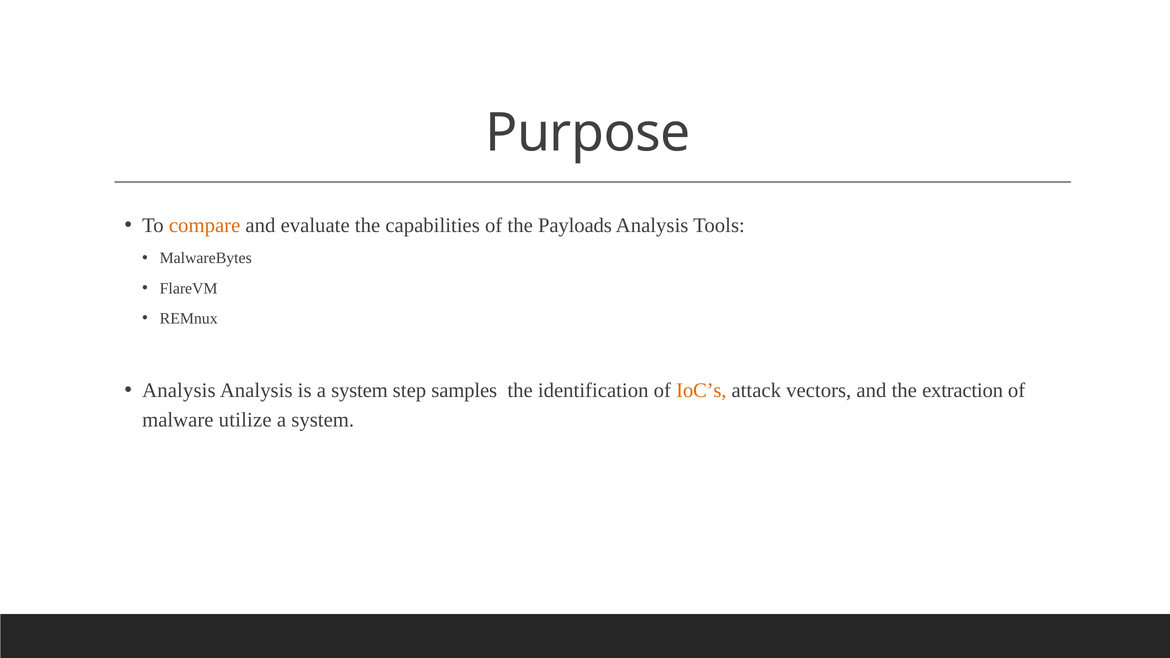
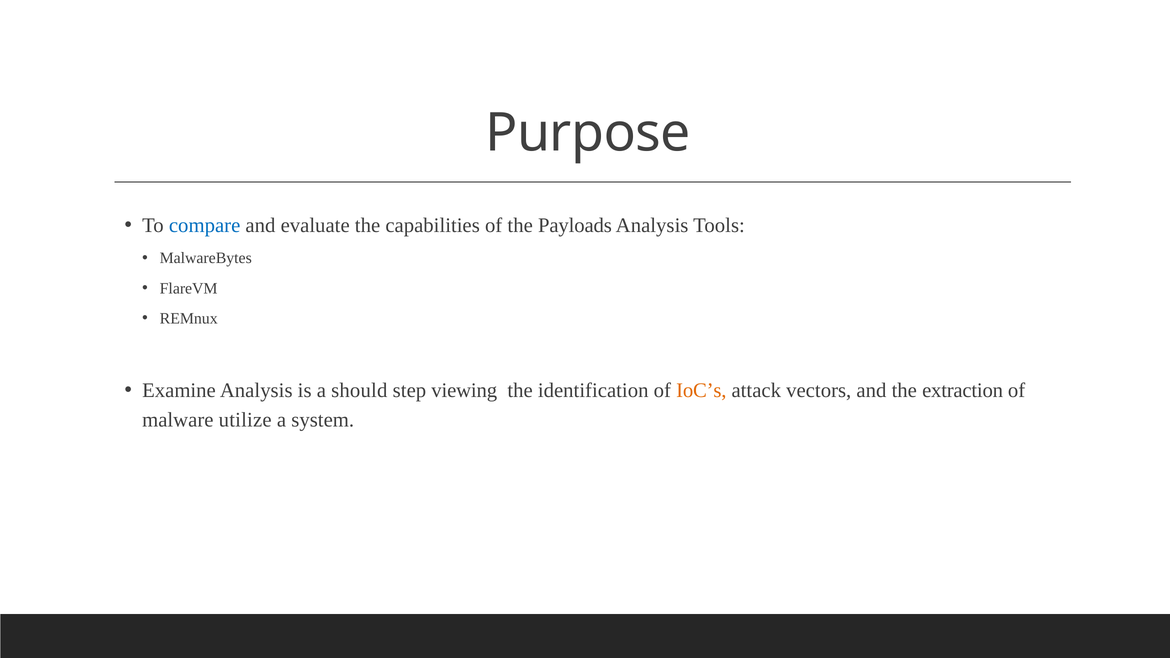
compare colour: orange -> blue (205, 226)
Analysis: Analysis -> Examine (179, 390)
is a system: system -> should (359, 390)
samples: samples -> viewing (464, 390)
